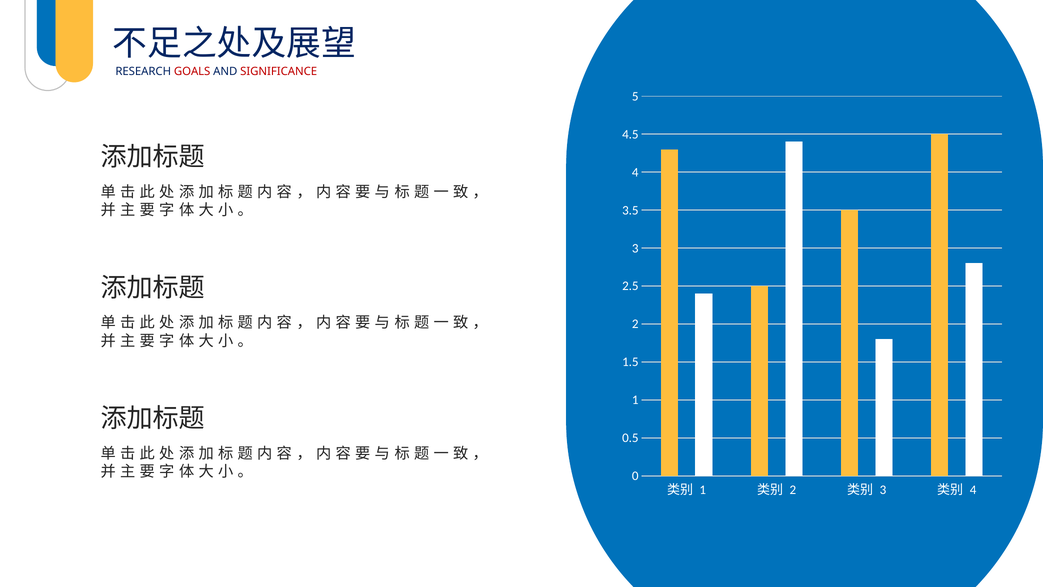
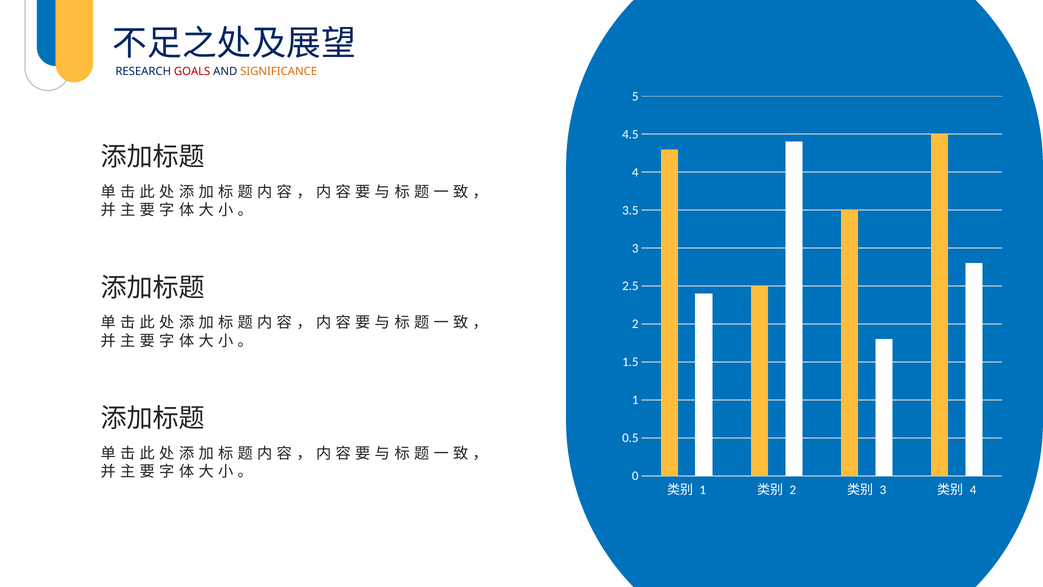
SIGNIFICANCE colour: red -> orange (279, 71)
